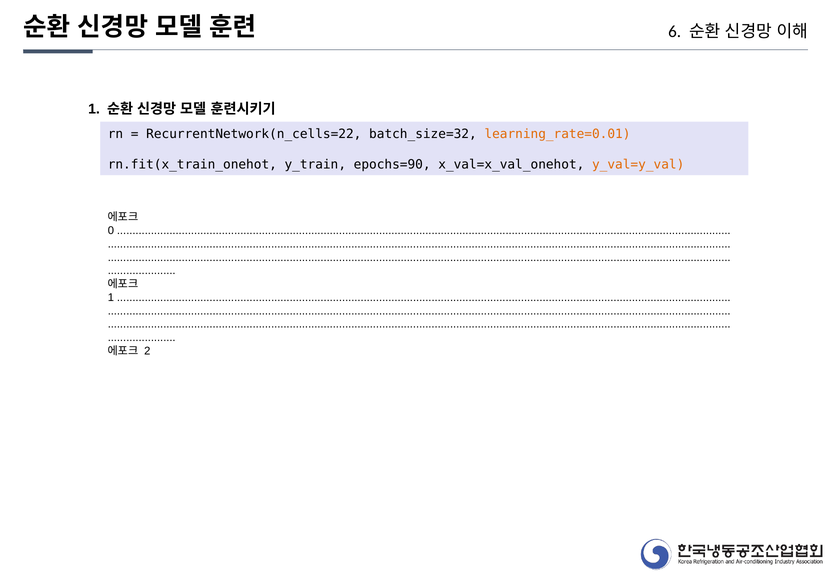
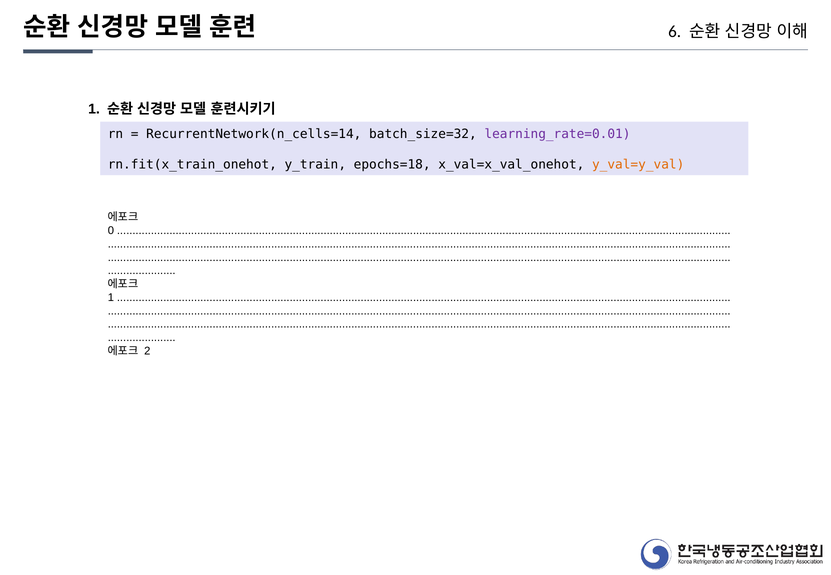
RecurrentNetwork(n_cells=22: RecurrentNetwork(n_cells=22 -> RecurrentNetwork(n_cells=14 (254, 134)
learning_rate=0.01 colour: orange -> purple (557, 134)
epochs=90: epochs=90 -> epochs=18 (392, 165)
